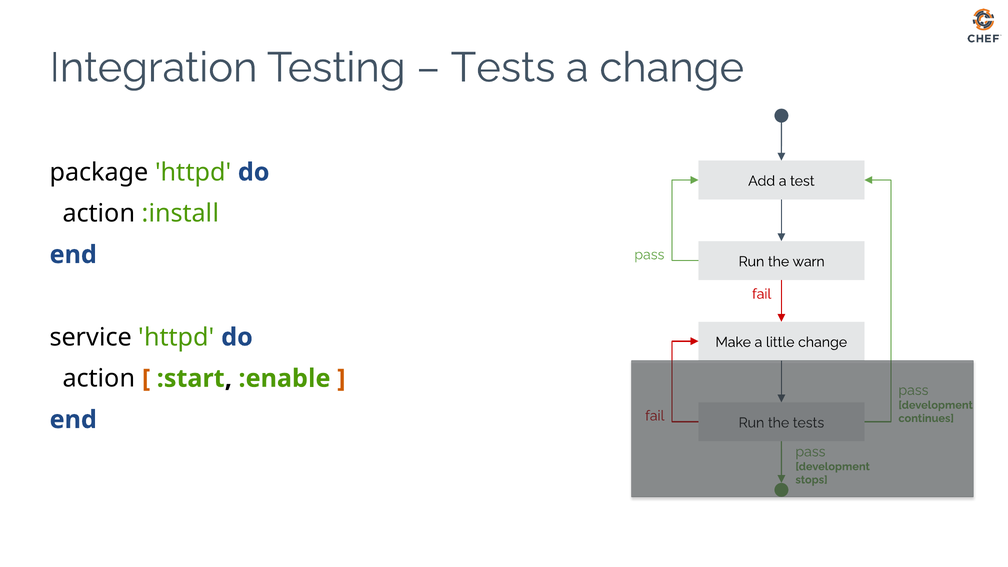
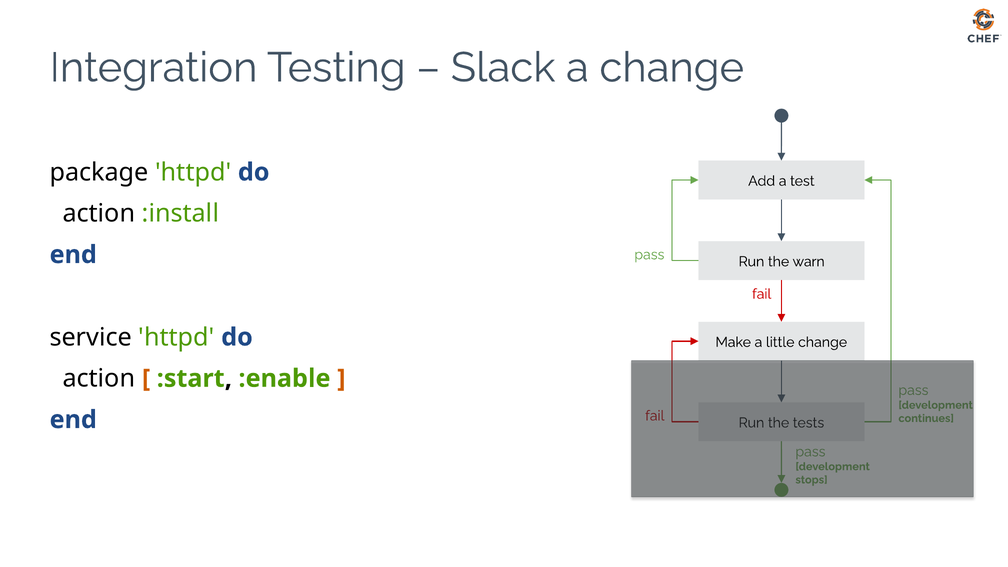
Tests: Tests -> Slack (503, 68)
